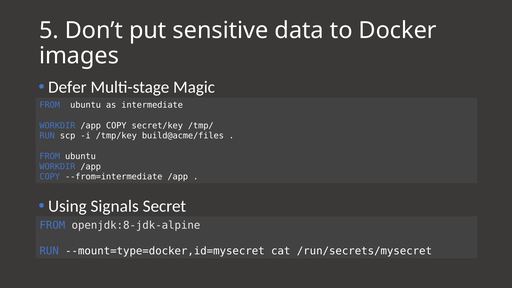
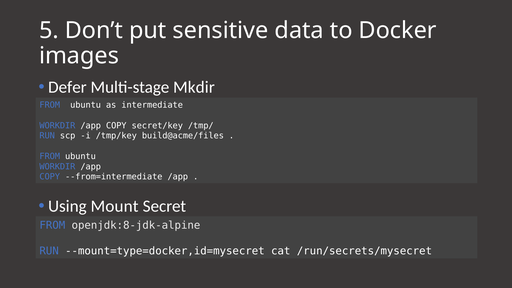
Magic: Magic -> Mkdir (194, 87)
Signals: Signals -> Mount (115, 206)
